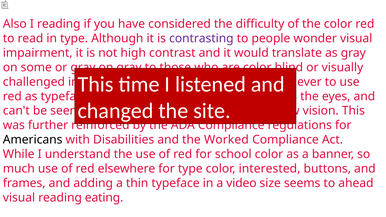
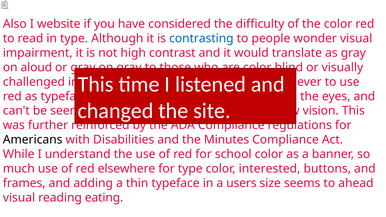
I reading: reading -> website (59, 24)
contrasting colour: purple -> blue (201, 38)
some: some -> aloud (36, 67)
Worked: Worked -> Minutes (227, 140)
video: video -> users (241, 183)
